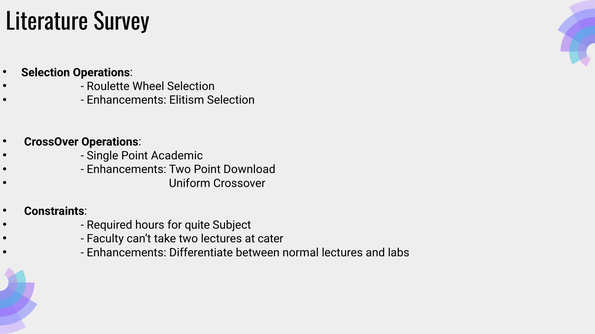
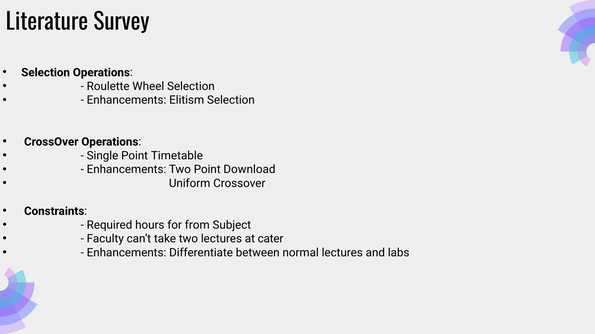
Academic: Academic -> Timetable (177, 156)
quite: quite -> from (197, 225)
